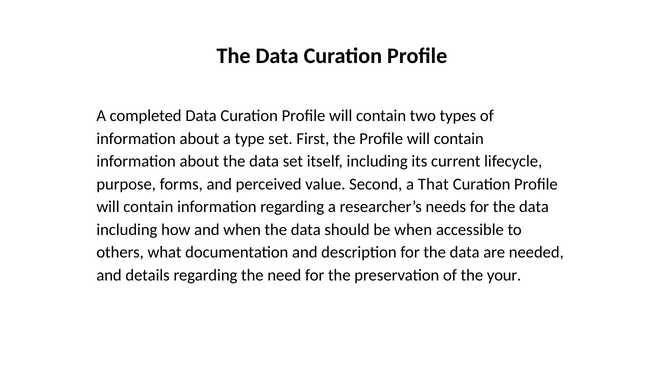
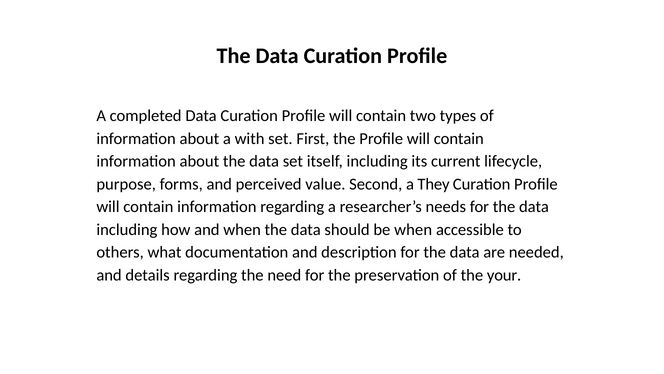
type: type -> with (250, 139)
That: That -> They (434, 184)
